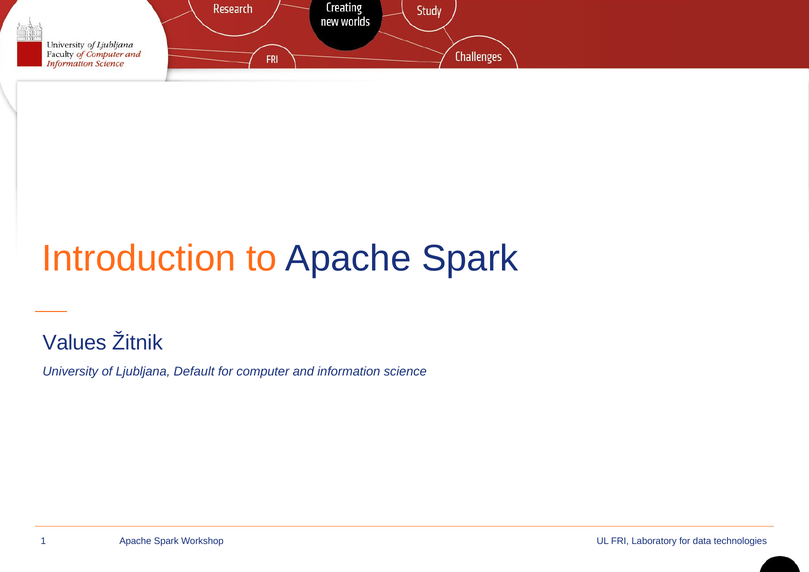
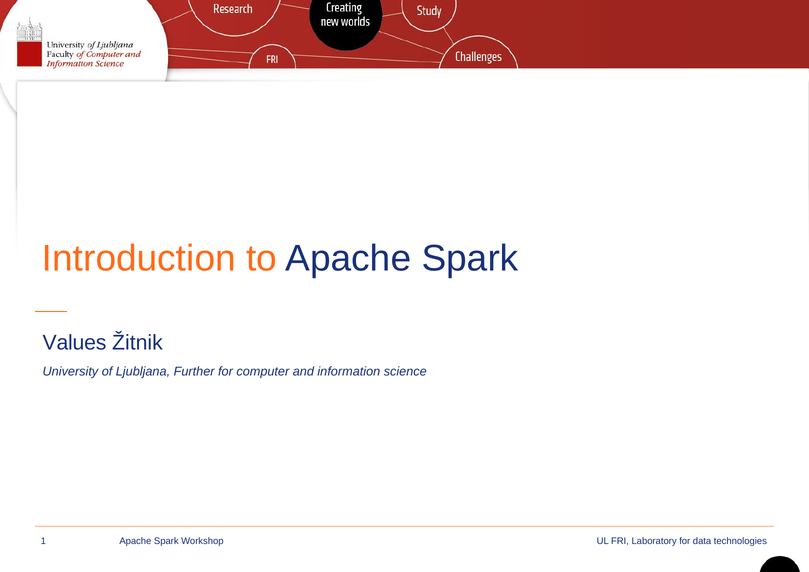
Default: Default -> Further (194, 371)
